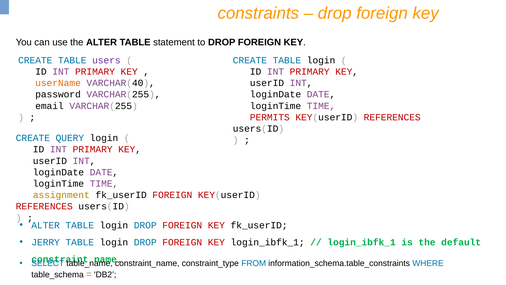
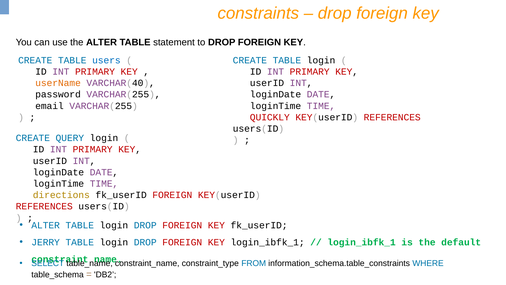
users colour: purple -> blue (106, 60)
PERMITS: PERMITS -> QUICKLY (270, 117)
assignment: assignment -> directions (61, 195)
